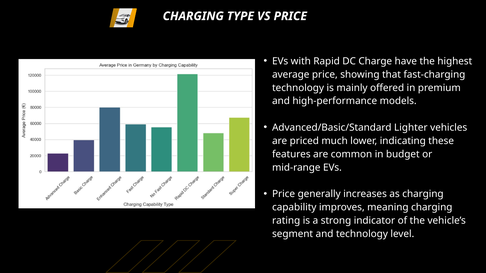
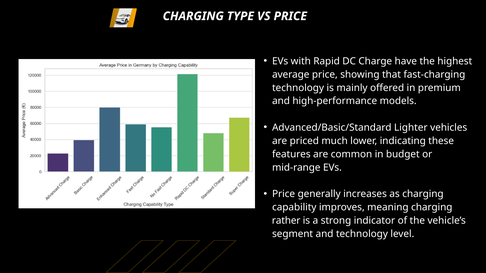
rating: rating -> rather (286, 221)
